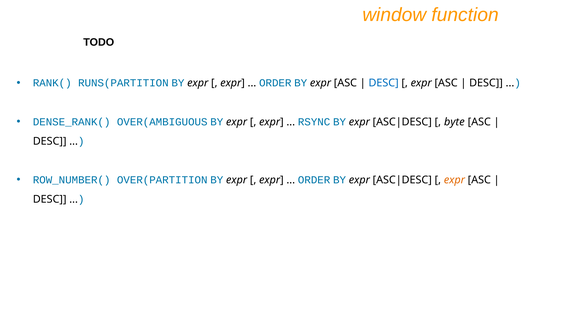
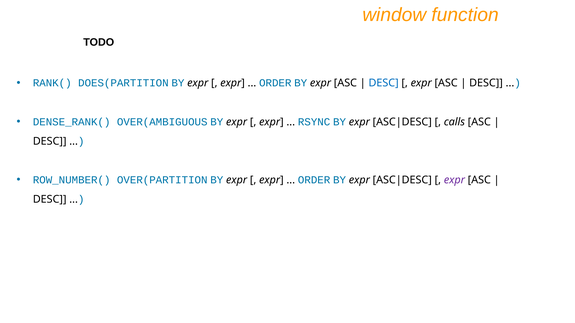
RUNS(PARTITION: RUNS(PARTITION -> DOES(PARTITION (123, 83)
byte: byte -> calls (454, 122)
expr colour: orange -> purple (454, 180)
